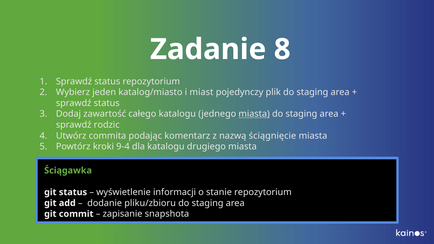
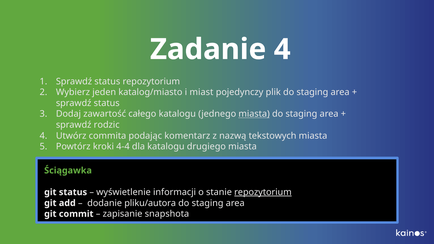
Zadanie 8: 8 -> 4 (282, 49)
ściągnięcie: ściągnięcie -> tekstowych (273, 136)
9-4: 9-4 -> 4-4 (123, 147)
repozytorium underline: none -> present (263, 192)
pliku/zbioru: pliku/zbioru -> pliku/autora (150, 203)
